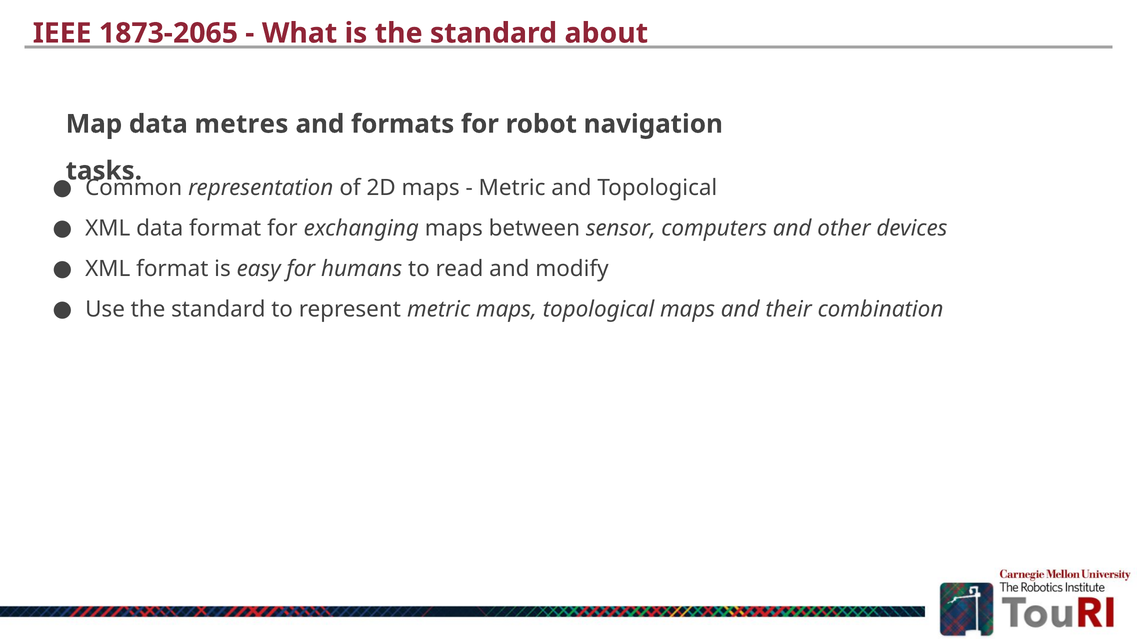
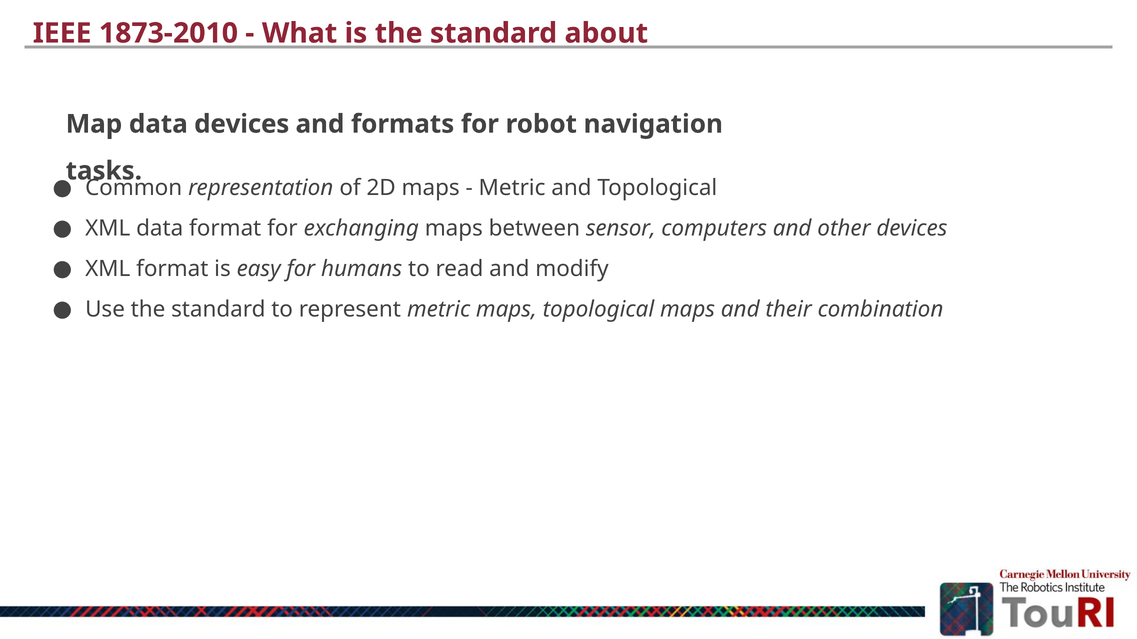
1873-2065: 1873-2065 -> 1873-2010 (168, 33)
data metres: metres -> devices (242, 124)
